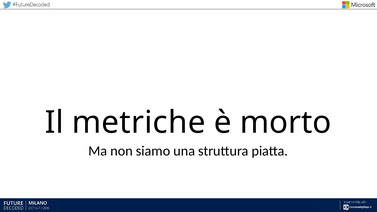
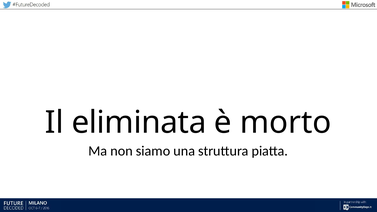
metriche: metriche -> eliminata (139, 122)
